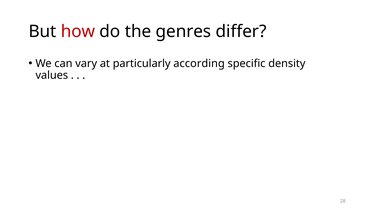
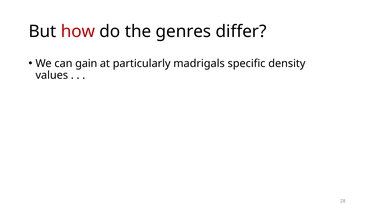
vary: vary -> gain (86, 63)
according: according -> madrigals (199, 63)
